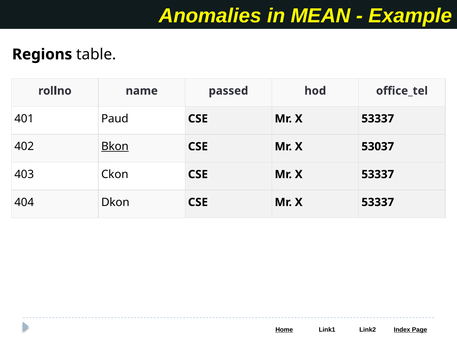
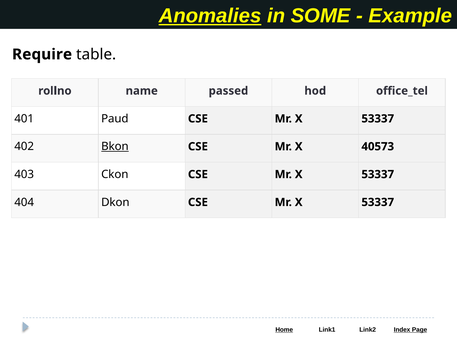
Anomalies underline: none -> present (210, 16)
MEAN: MEAN -> SOME (321, 16)
Regions: Regions -> Require (42, 54)
53037: 53037 -> 40573 (378, 146)
